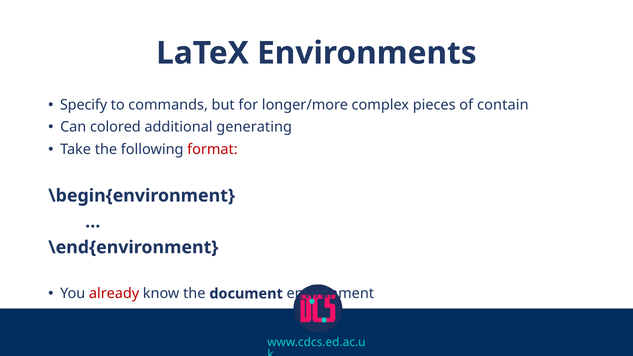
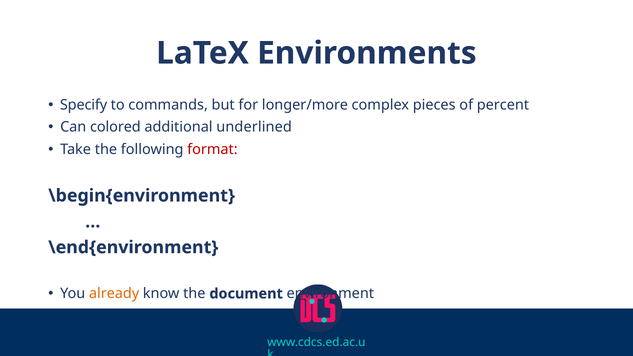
contain: contain -> percent (503, 105)
generating: generating -> underlined (254, 127)
already colour: red -> orange (114, 294)
